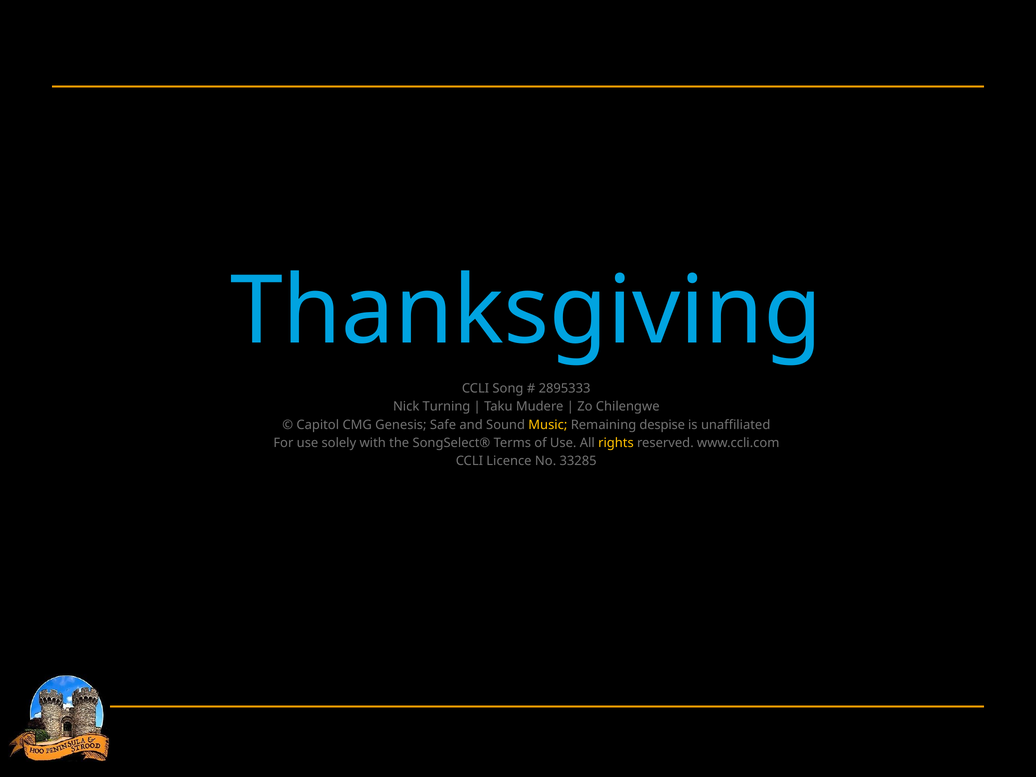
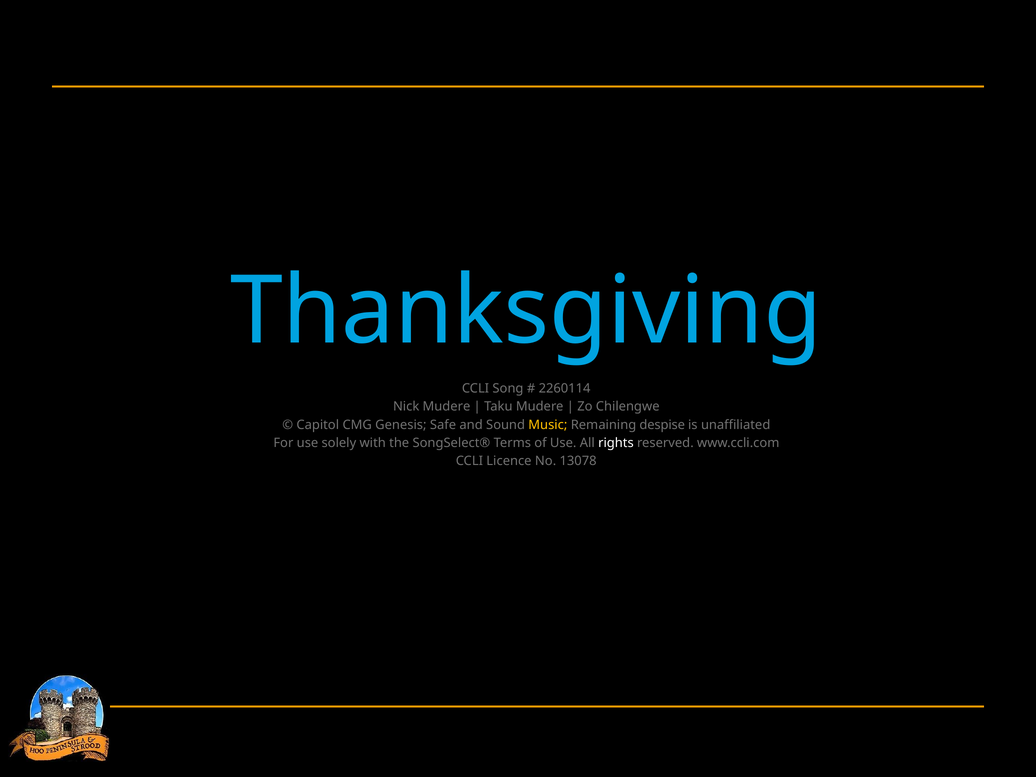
2895333: 2895333 -> 2260114 (565, 388)
Nick Turning: Turning -> Mudere (446, 407)
rights colour: yellow -> white (616, 443)
33285: 33285 -> 13078 (578, 461)
